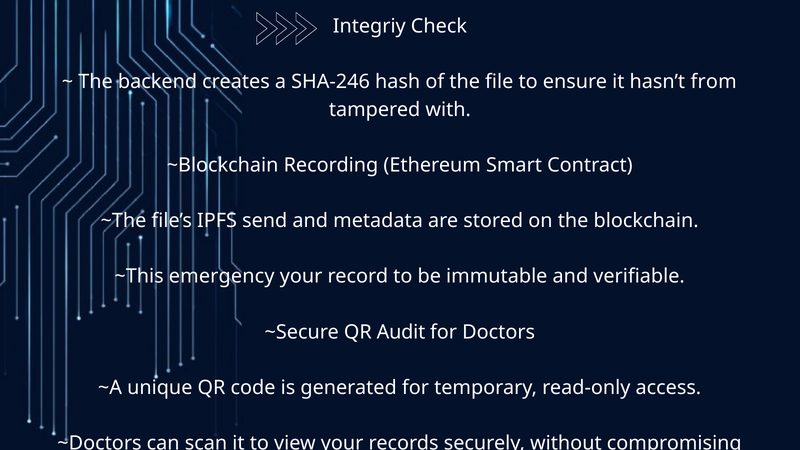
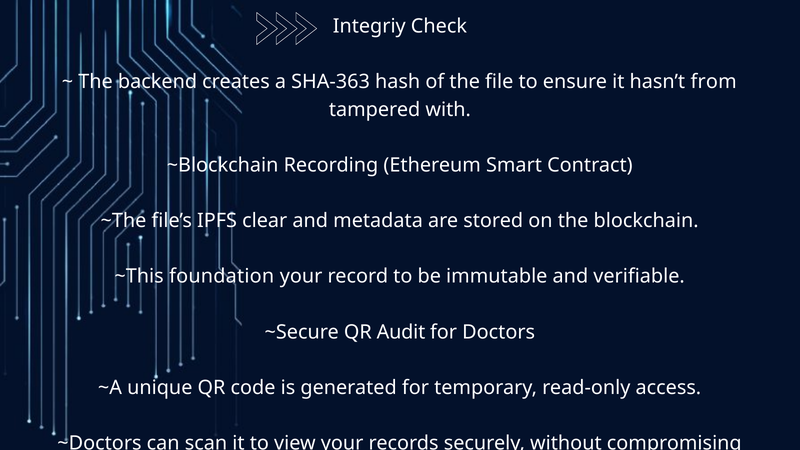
SHA-246: SHA-246 -> SHA-363 (331, 82)
send: send -> clear (265, 221)
emergency: emergency -> foundation (222, 276)
